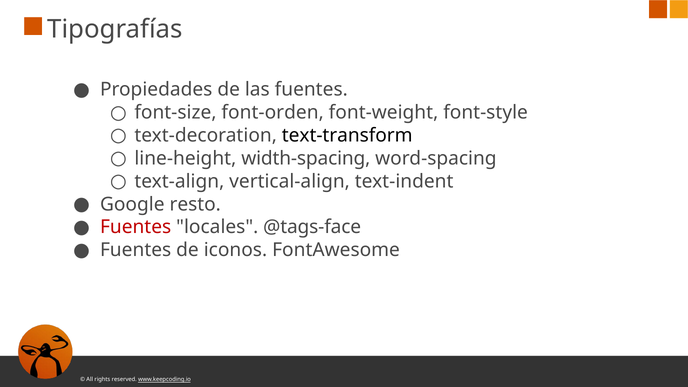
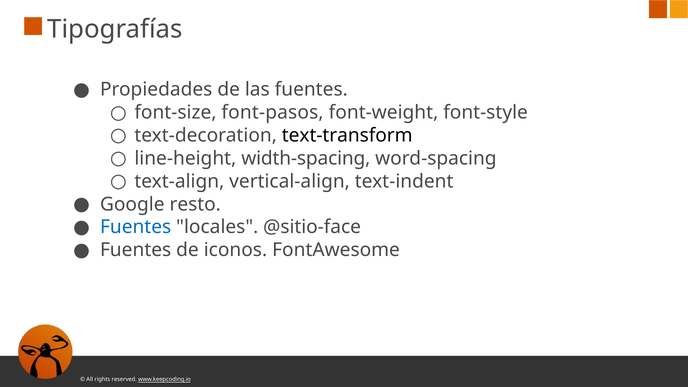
font-orden: font-orden -> font-pasos (273, 112)
Fuentes colour: red -> blue (136, 227)
@tags-face: @tags-face -> @sitio-face (312, 227)
